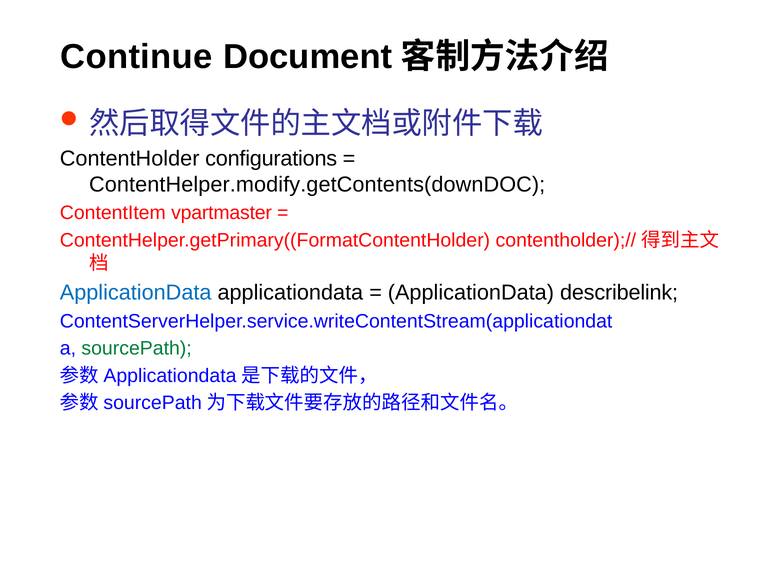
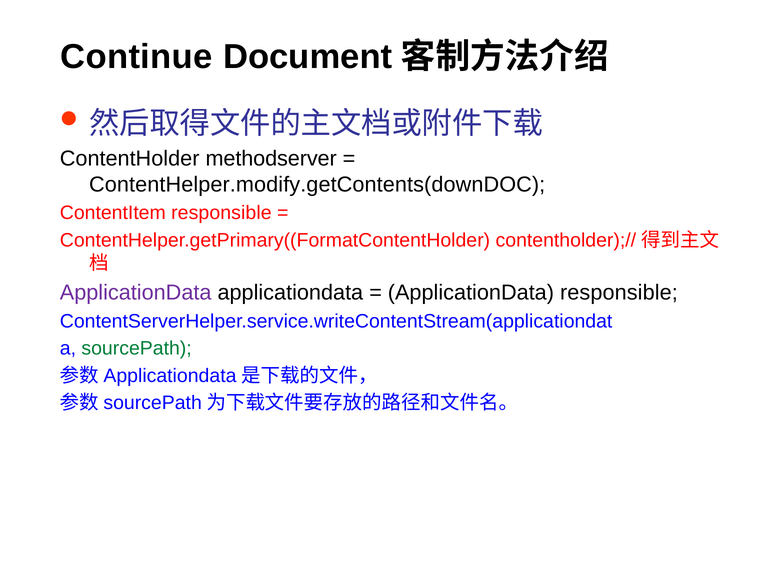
configurations: configurations -> methodserver (271, 159)
ContentItem vpartmaster: vpartmaster -> responsible (221, 213)
ApplicationData colour: blue -> purple (136, 293)
ApplicationData describelink: describelink -> responsible (619, 293)
